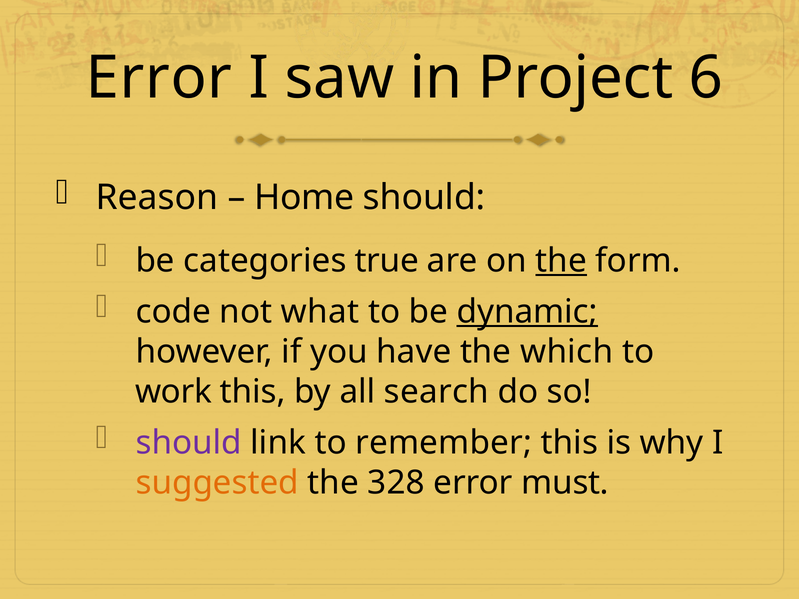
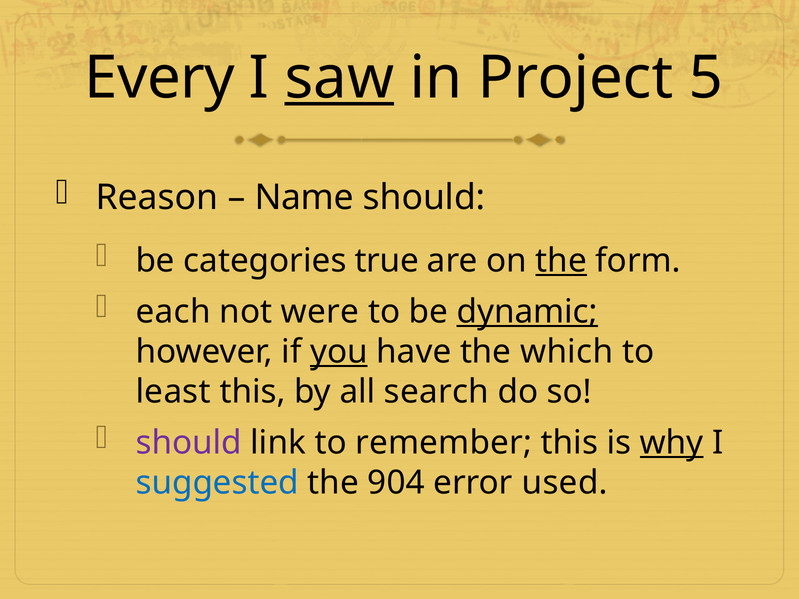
Error: Error -> Every (160, 78)
saw underline: none -> present (339, 78)
6: 6 -> 5 (706, 78)
Home: Home -> Name (304, 198)
code: code -> each (173, 312)
what: what -> were (320, 312)
you underline: none -> present (339, 352)
work: work -> least (173, 392)
why underline: none -> present (672, 443)
suggested colour: orange -> blue (217, 483)
328: 328 -> 904 (396, 483)
must: must -> used (565, 483)
